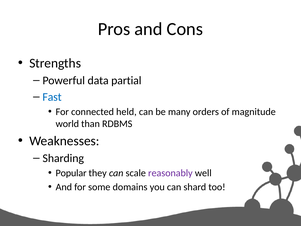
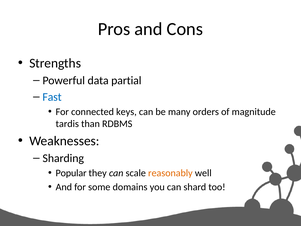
held: held -> keys (126, 112)
world: world -> tardis (67, 124)
reasonably colour: purple -> orange (170, 173)
